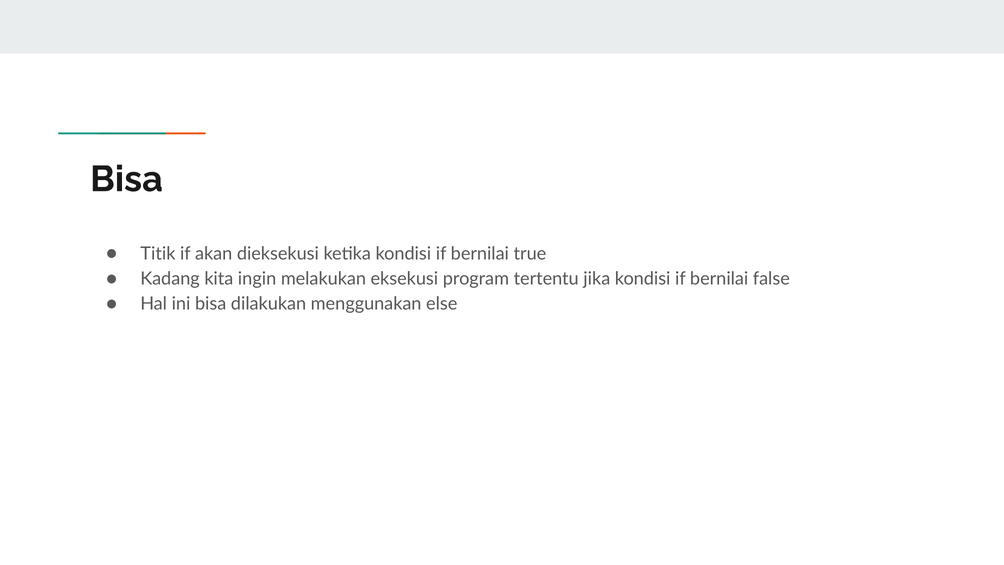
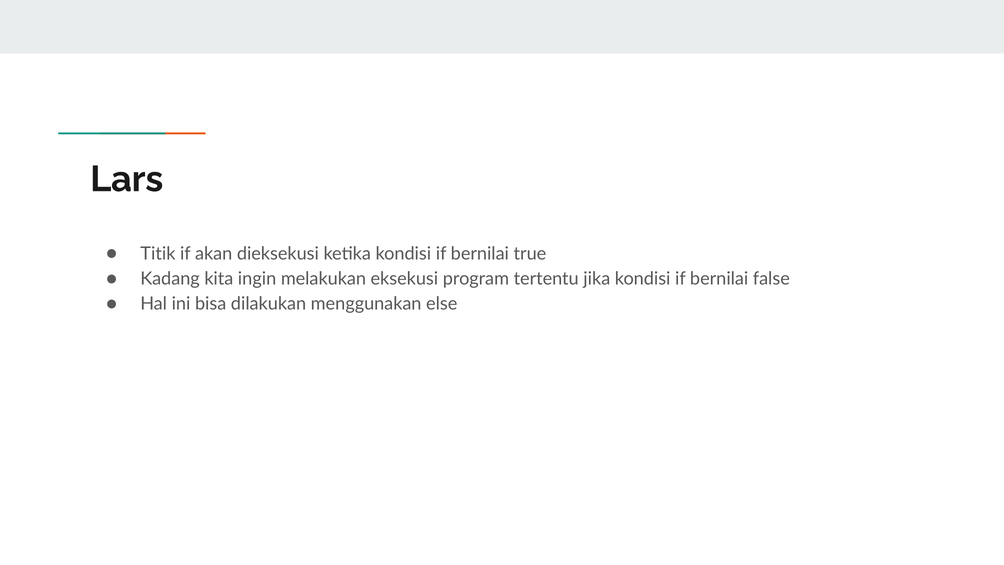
Bisa: Bisa -> Lars (127, 179)
